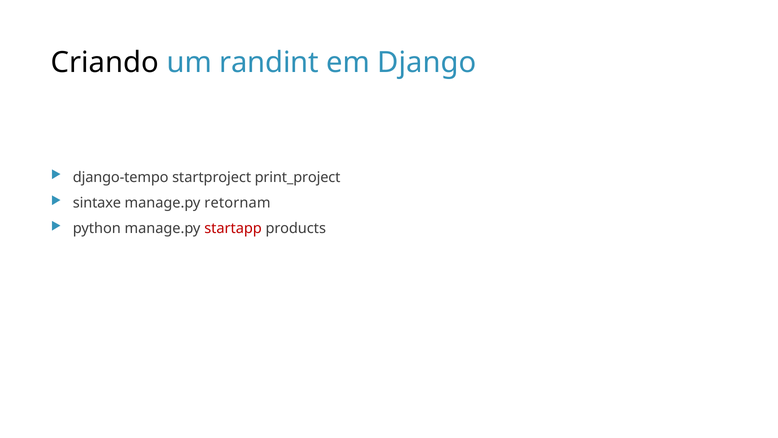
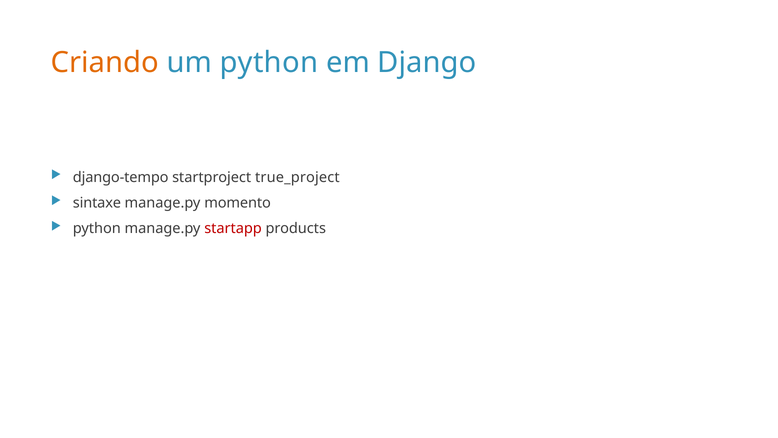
Criando colour: black -> orange (105, 62)
um randint: randint -> python (269, 62)
print_project: print_project -> true_project (297, 177)
retornam: retornam -> momento (238, 203)
